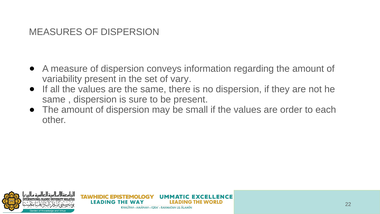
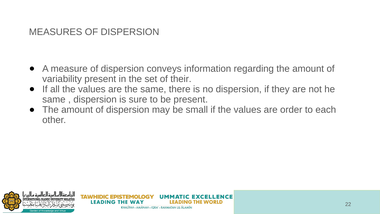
vary: vary -> their (181, 79)
